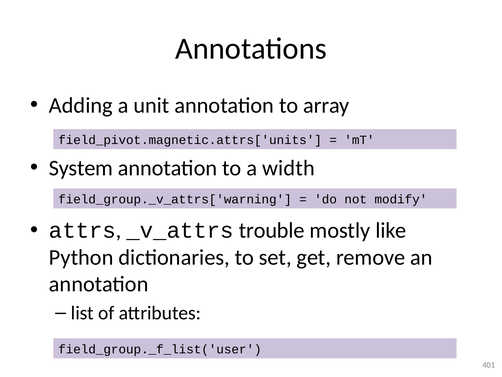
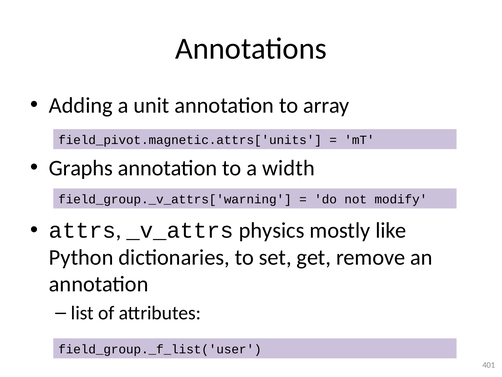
System: System -> Graphs (81, 168)
trouble: trouble -> physics (272, 230)
